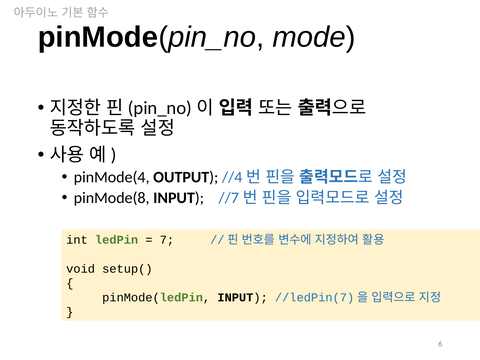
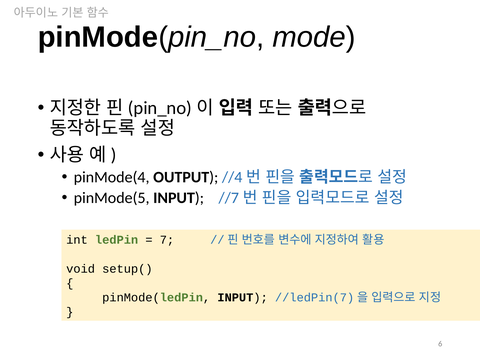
pinMode(8: pinMode(8 -> pinMode(5 (112, 198)
